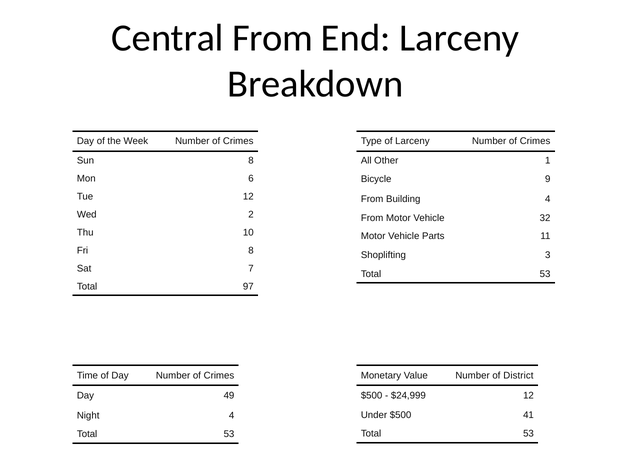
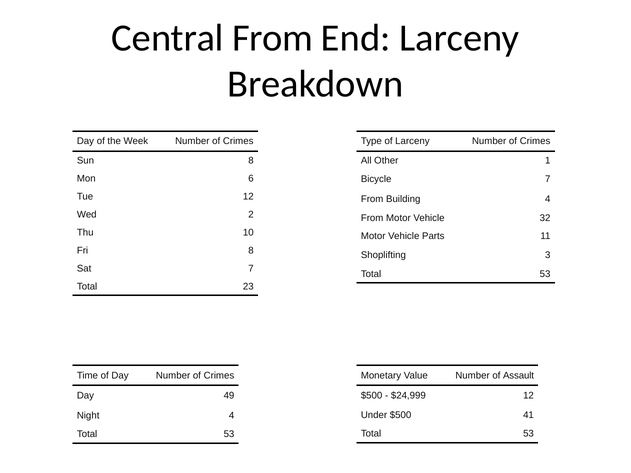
Bicycle 9: 9 -> 7 (548, 179)
97: 97 -> 23 (248, 287)
District: District -> Assault (519, 376)
